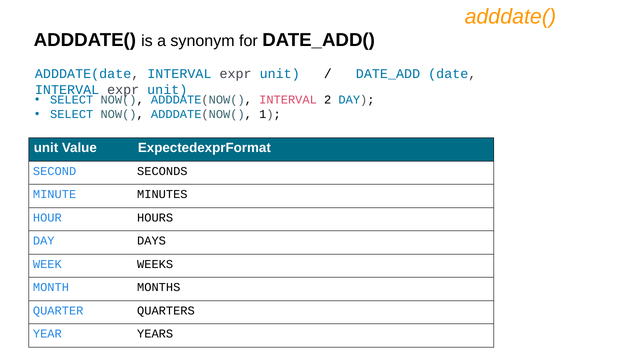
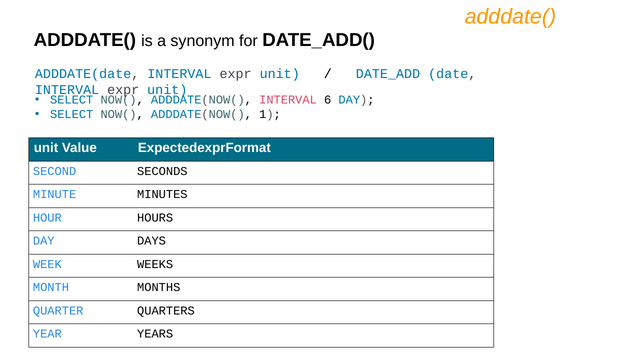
2: 2 -> 6 (328, 100)
